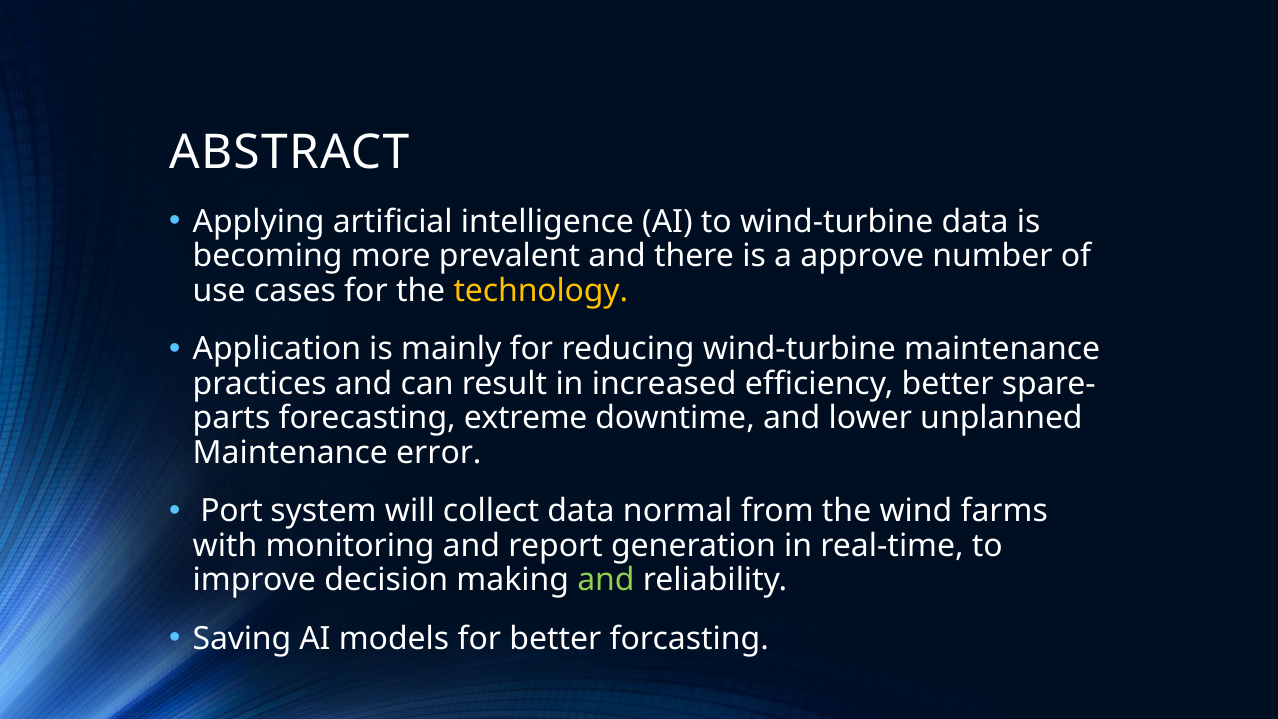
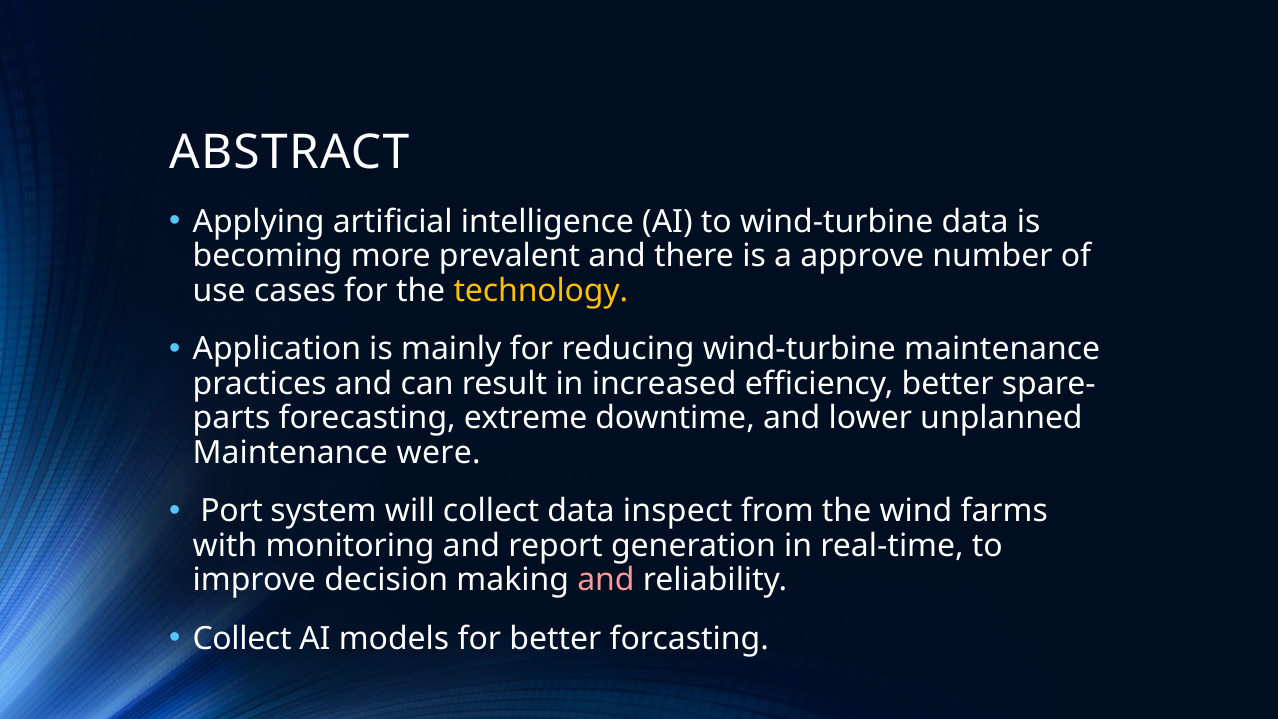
error: error -> were (439, 453)
normal: normal -> inspect (678, 511)
and colour: light green -> pink (606, 580)
Saving: Saving -> Collect (242, 639)
